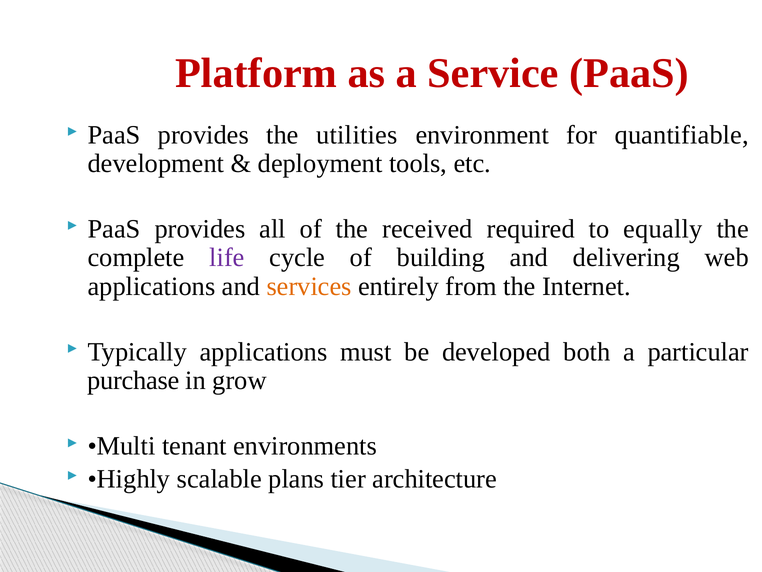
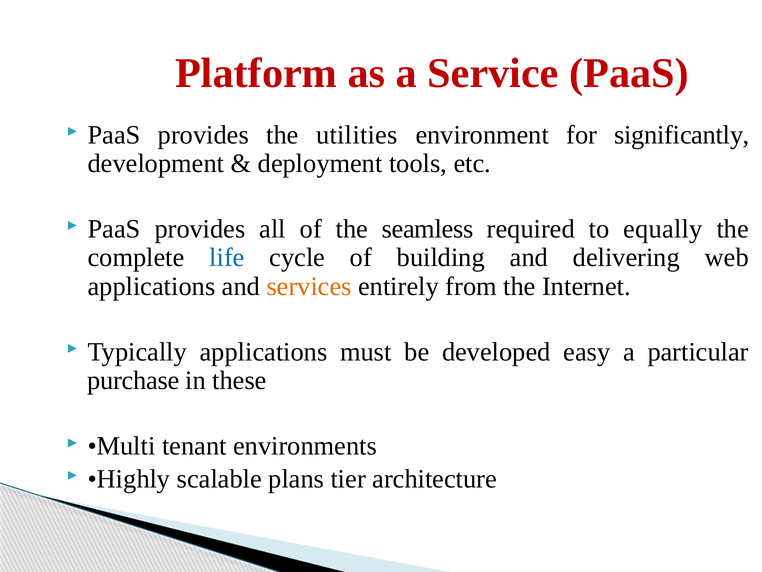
quantifiable: quantifiable -> significantly (682, 135)
received: received -> seamless (428, 229)
life colour: purple -> blue (227, 257)
both: both -> easy (587, 352)
grow: grow -> these (239, 380)
